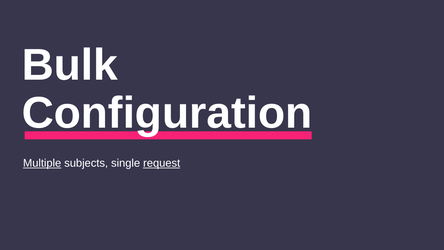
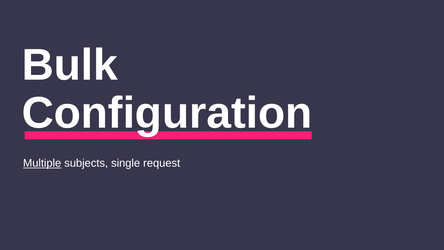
request underline: present -> none (162, 163)
